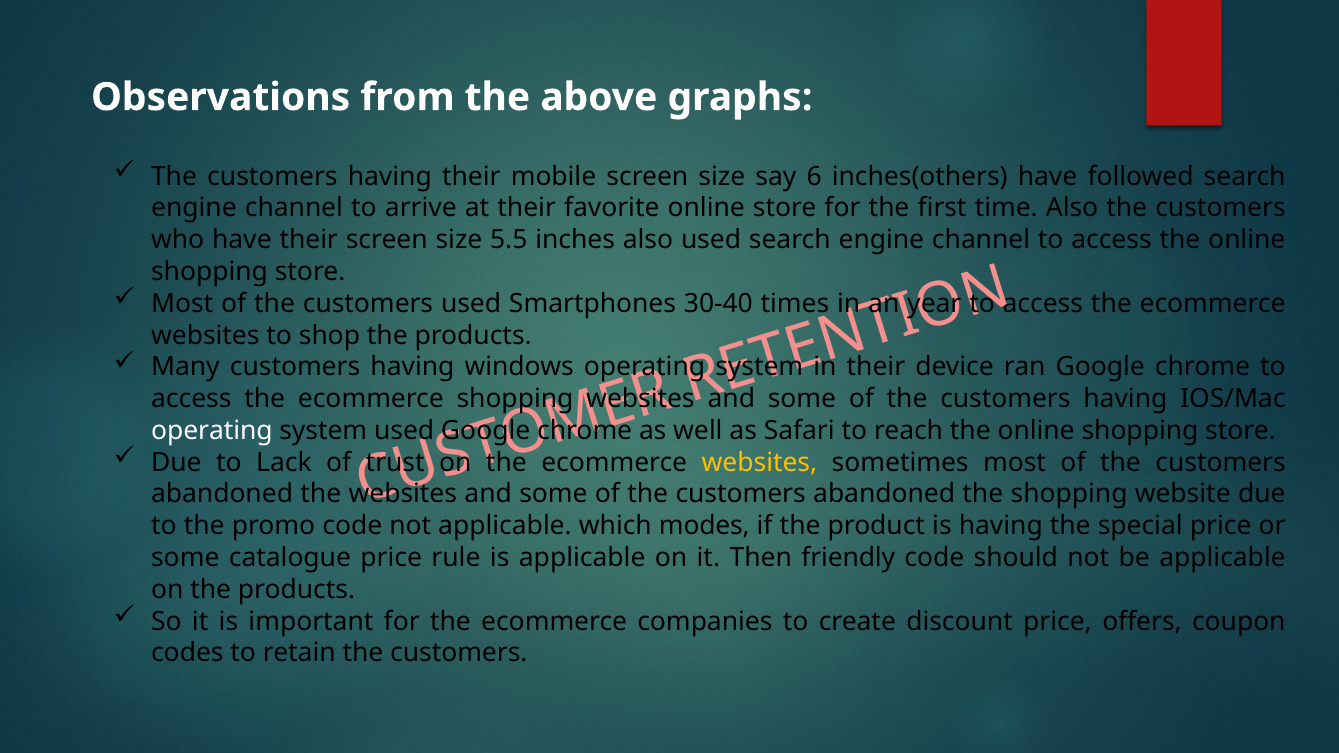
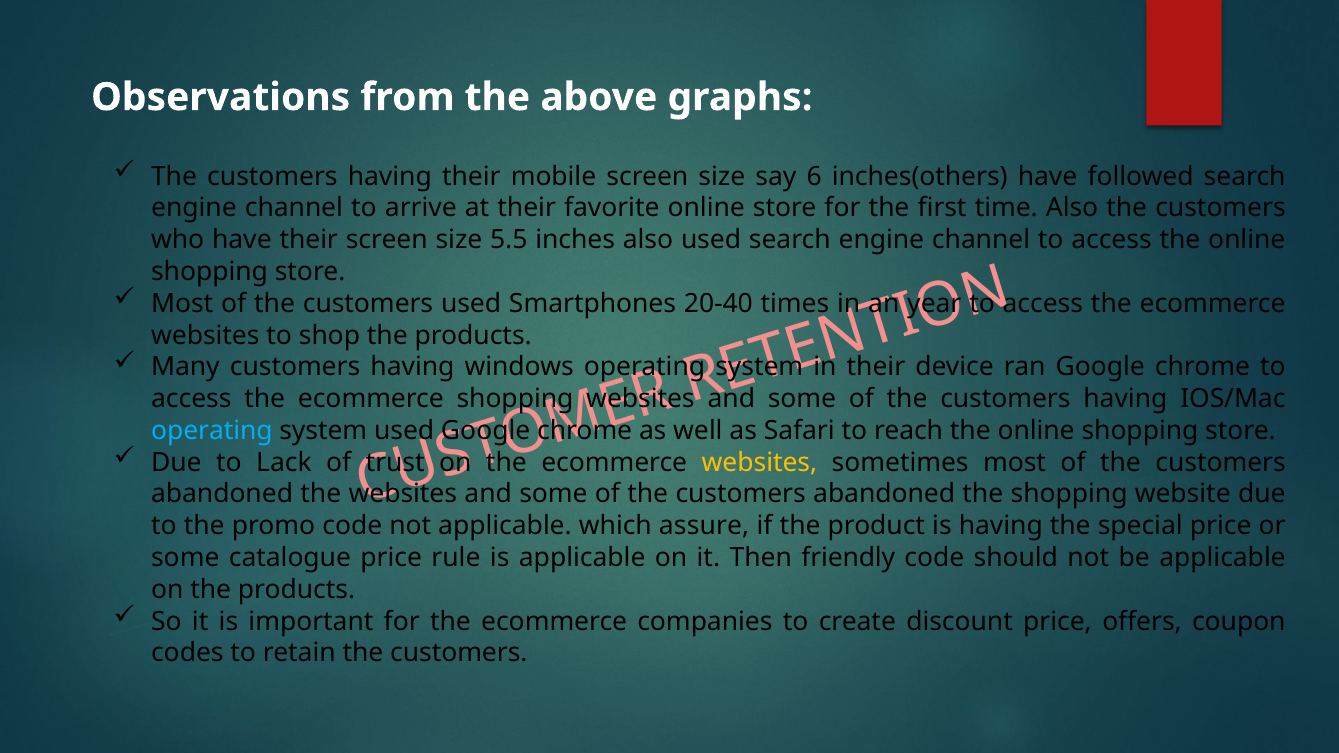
30-40: 30-40 -> 20-40 (718, 304)
operating colour: white -> light blue (212, 431)
modes: modes -> assure (704, 526)
